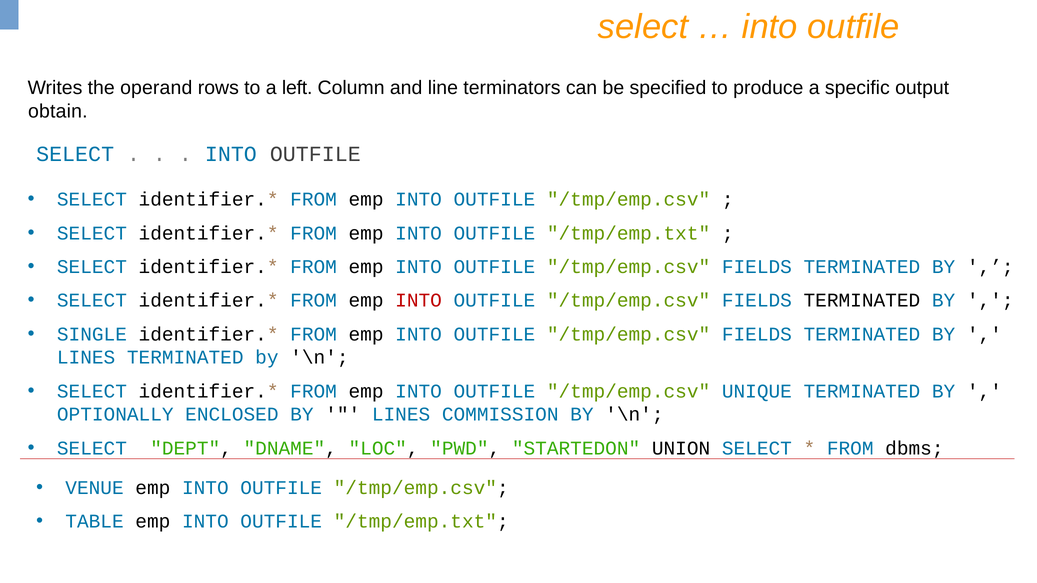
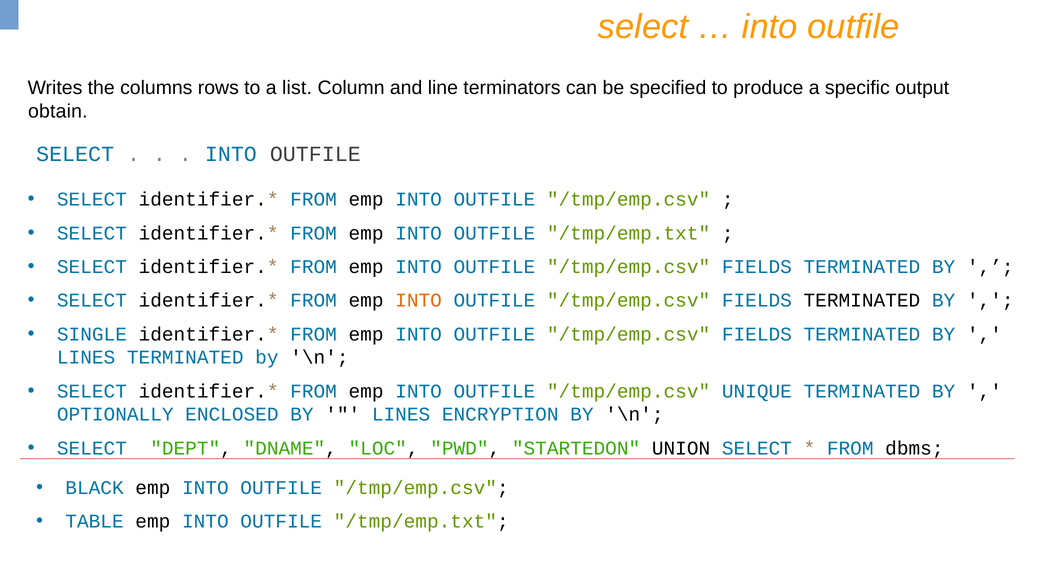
operand: operand -> columns (156, 88)
left: left -> list (297, 88)
INTO colour: red -> orange (419, 301)
COMMISSION: COMMISSION -> ENCRYPTION (500, 415)
VENUE: VENUE -> BLACK (95, 488)
